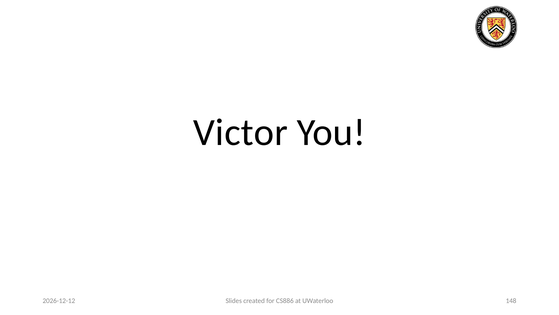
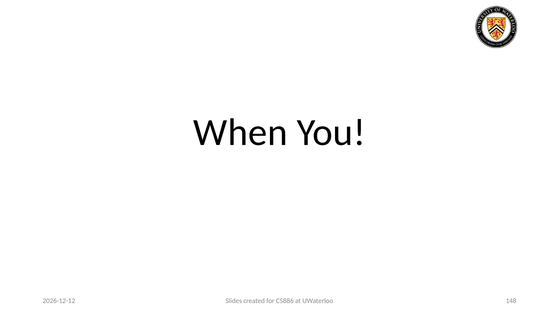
Victor: Victor -> When (241, 132)
